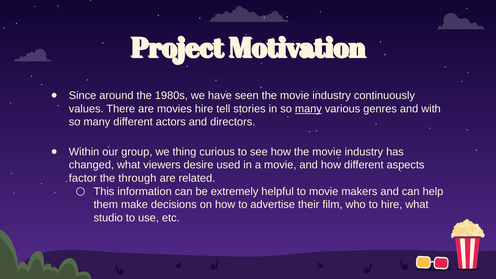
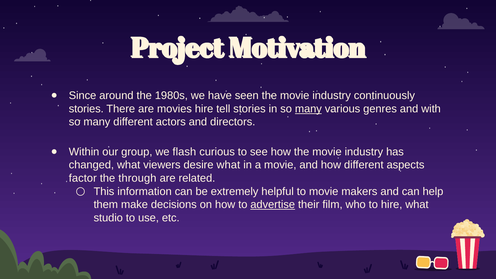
values: values -> stories (86, 109)
thing: thing -> flash (184, 152)
desire used: used -> what (228, 165)
advertise underline: none -> present (273, 205)
